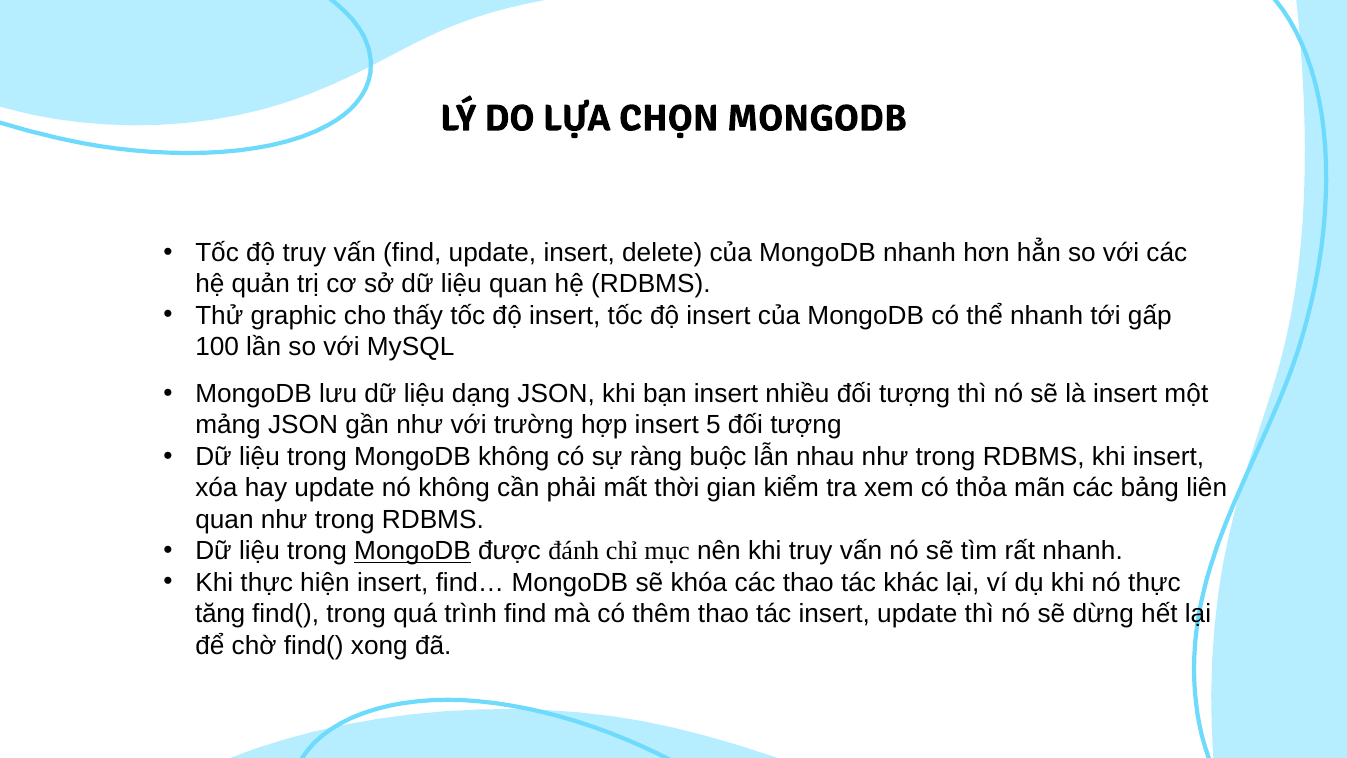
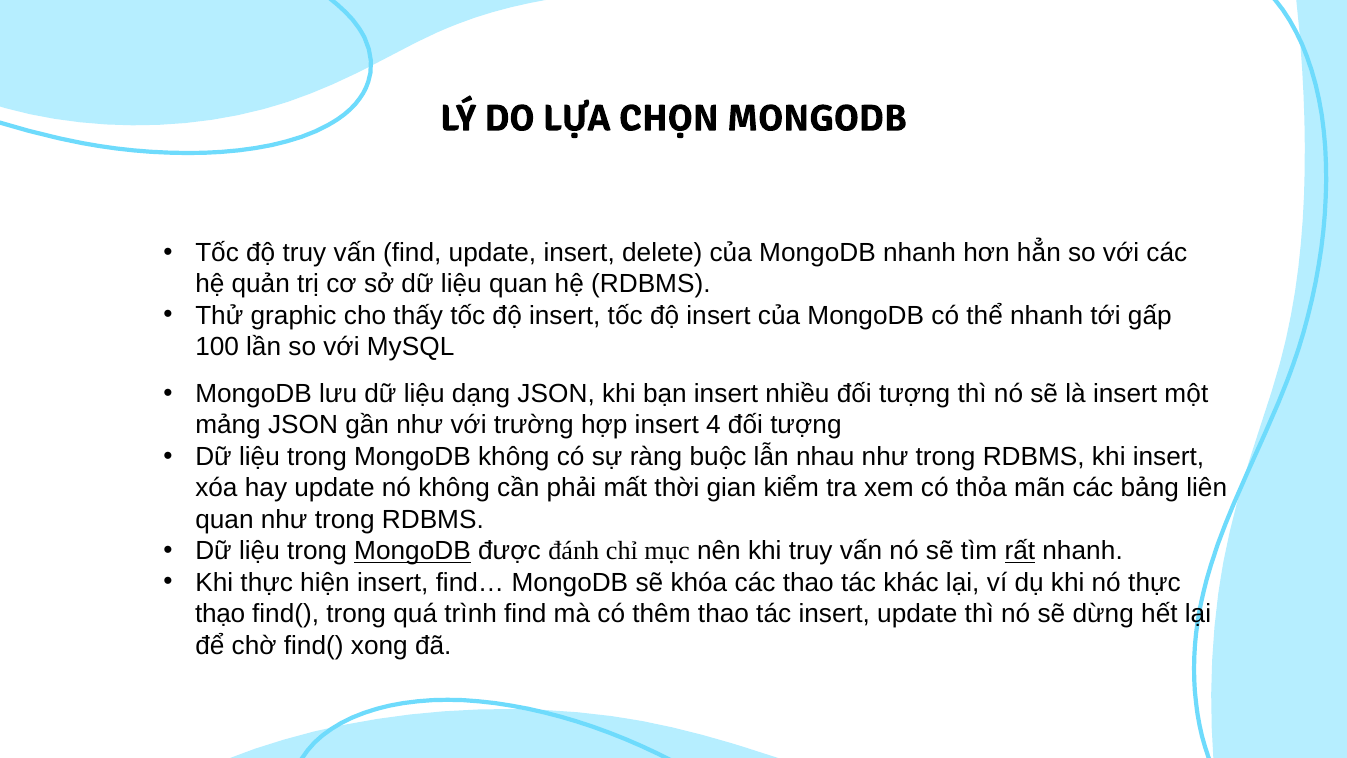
5: 5 -> 4 (713, 425)
rất underline: none -> present (1020, 551)
tăng: tăng -> thạo (220, 614)
